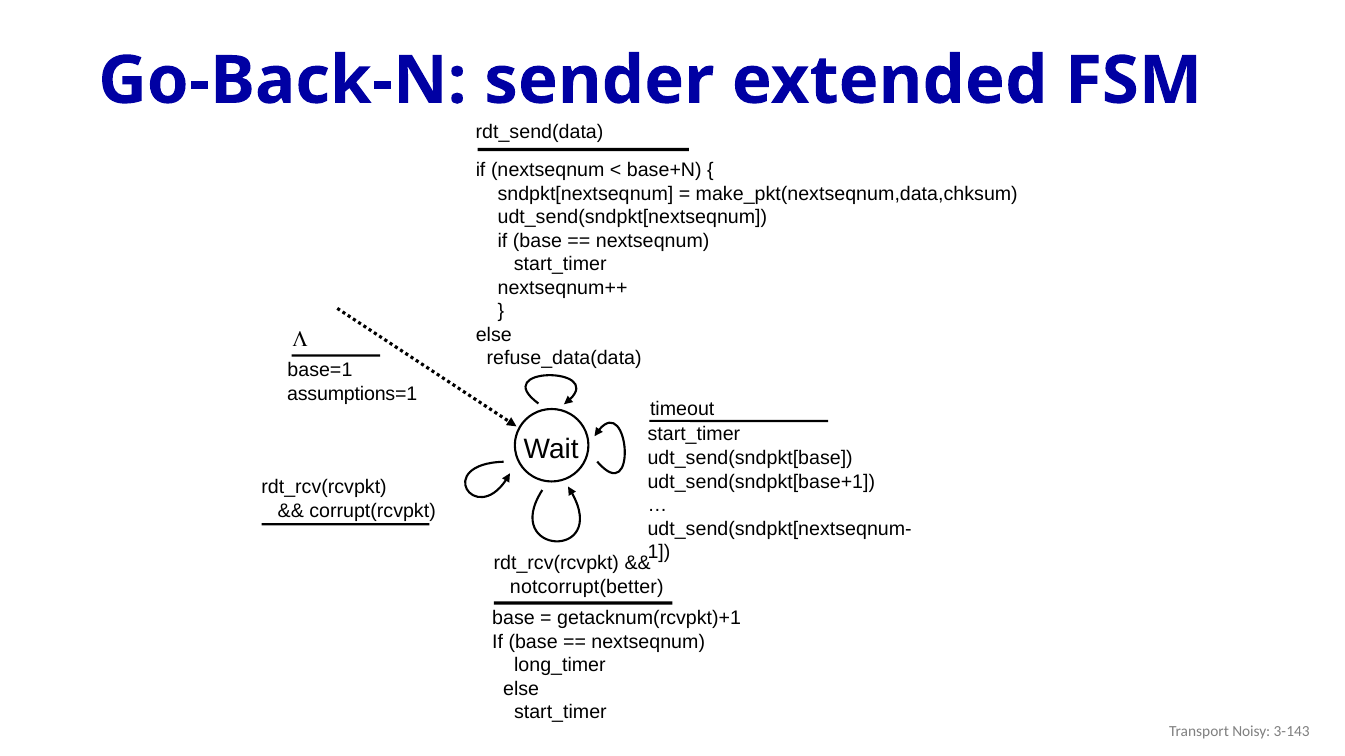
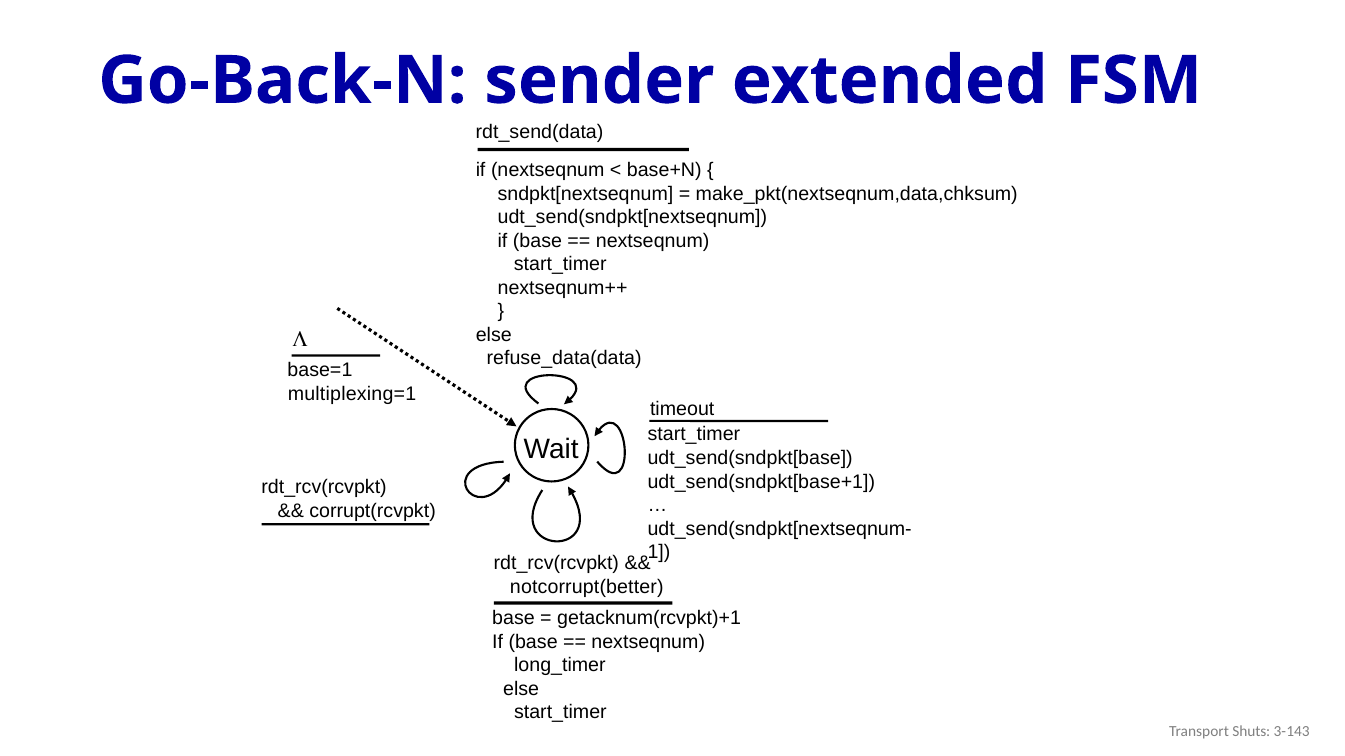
assumptions=1: assumptions=1 -> multiplexing=1 (352, 394)
Noisy: Noisy -> Shuts (1251, 732)
